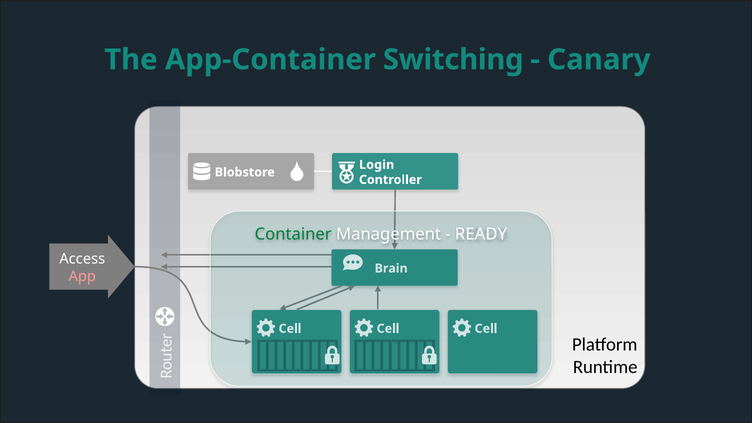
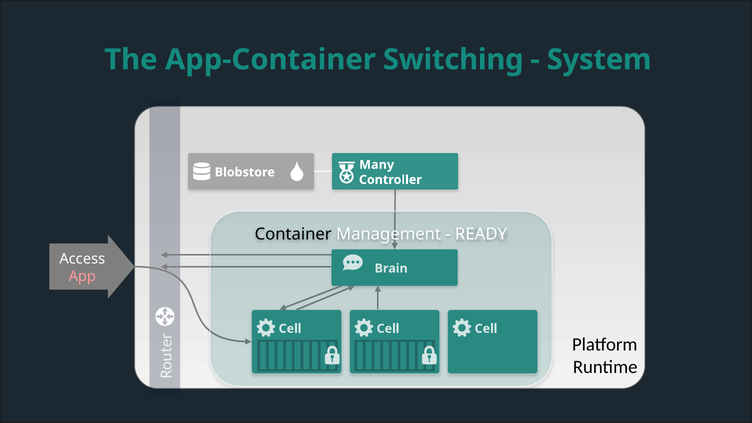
Canary: Canary -> System (599, 60)
Login: Login -> Many (377, 165)
Container colour: green -> black (293, 234)
